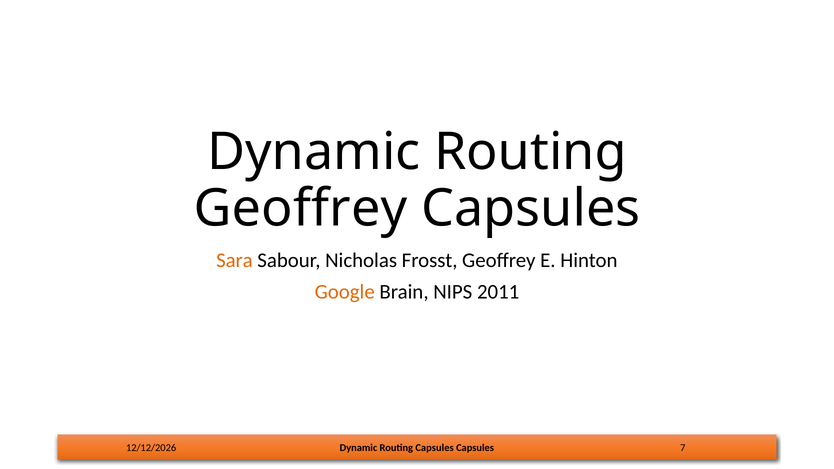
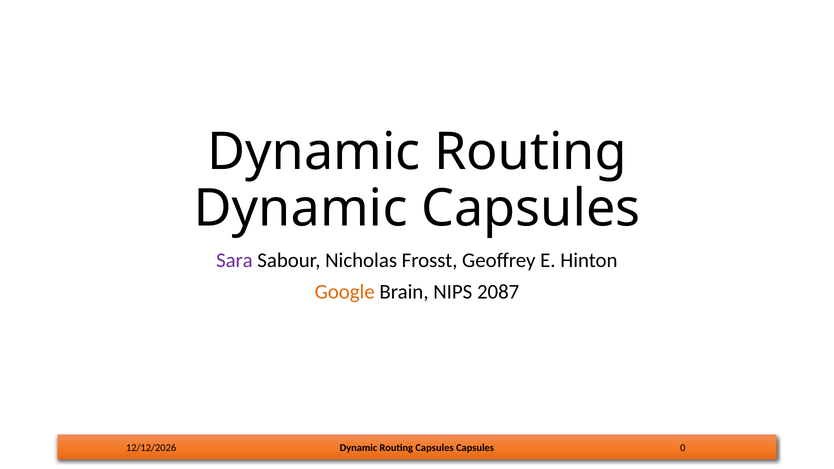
Geoffrey: Geoffrey -> Dynamic (301, 208)
Sara colour: orange -> purple (234, 261)
2011: 2011 -> 2087 (498, 292)
7: 7 -> 0 (683, 448)
